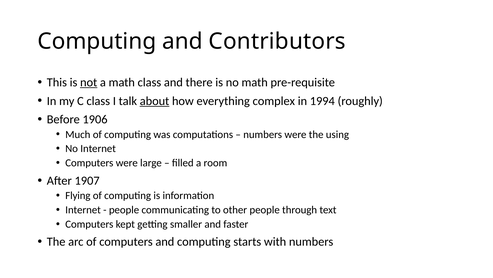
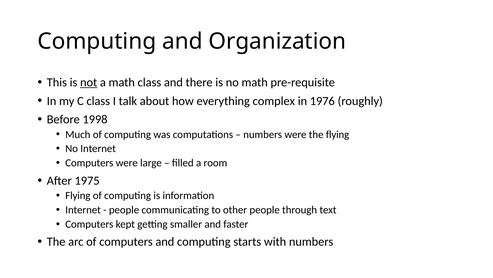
Contributors: Contributors -> Organization (277, 41)
about underline: present -> none (155, 101)
1994: 1994 -> 1976 (322, 101)
1906: 1906 -> 1998 (95, 119)
the using: using -> flying (338, 134)
1907: 1907 -> 1975 (87, 180)
